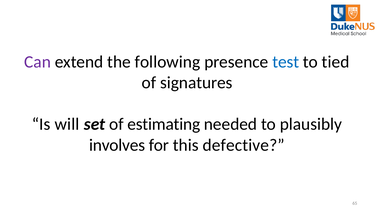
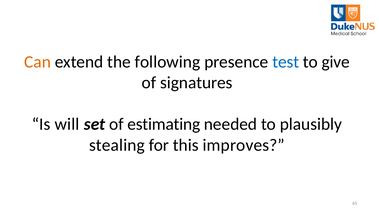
Can colour: purple -> orange (38, 62)
tied: tied -> give (336, 62)
involves: involves -> stealing (117, 145)
defective: defective -> improves (244, 145)
